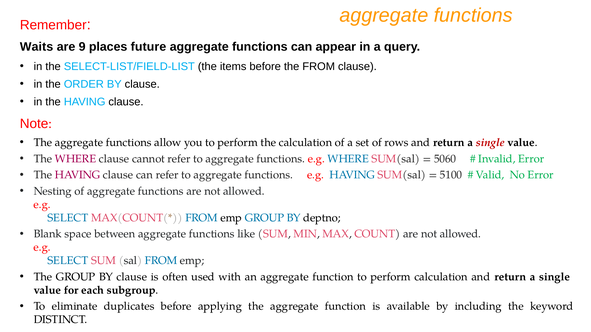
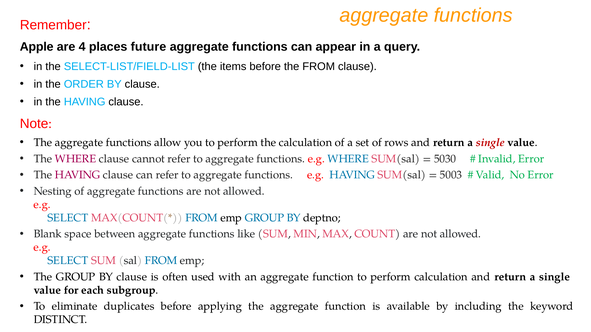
Waits: Waits -> Apple (37, 47)
9: 9 -> 4 (82, 47)
5060: 5060 -> 5030 (445, 159)
5100: 5100 -> 5003 (451, 175)
